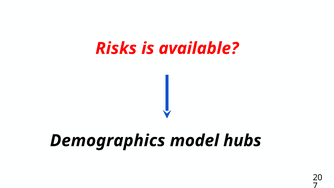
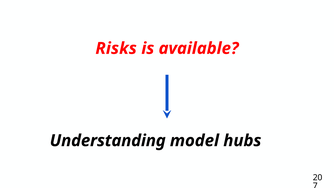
Demographics: Demographics -> Understanding (108, 141)
